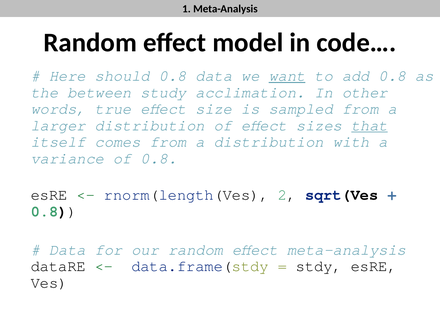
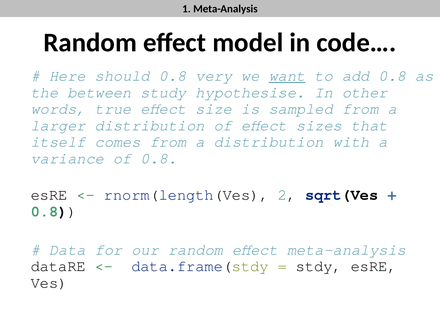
0.8 data: data -> very (214, 76)
acclimation: acclimation -> hypothesise (250, 92)
that underline: present -> none (369, 125)
